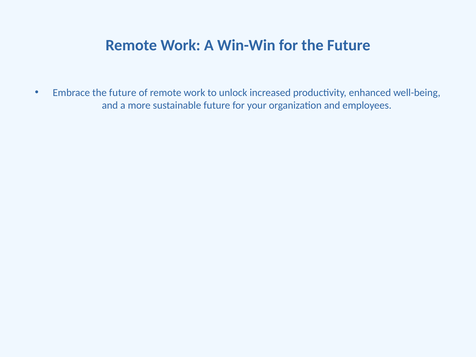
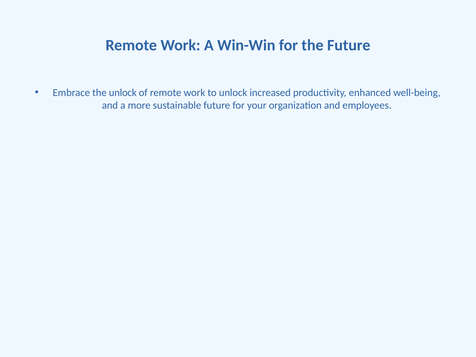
Embrace the future: future -> unlock (123, 93)
